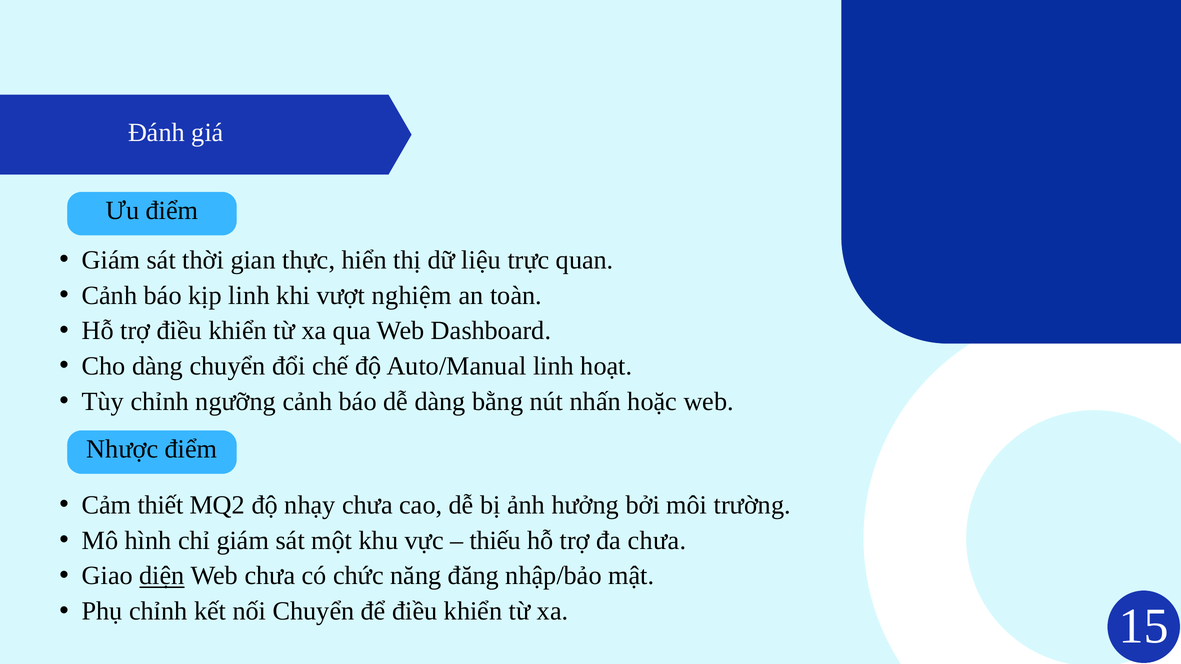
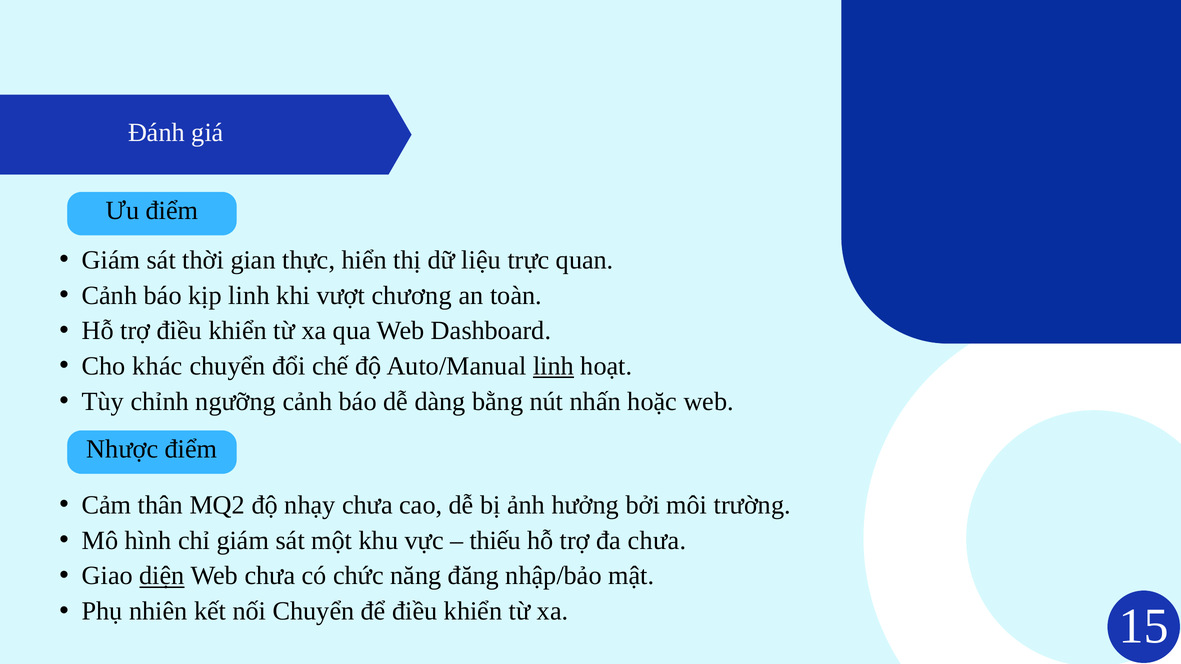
nghiệm: nghiệm -> chương (412, 295)
Cho dàng: dàng -> khác (157, 366)
linh underline: none -> present (554, 366)
thiết: thiết -> thân (160, 505)
Phụ chỉnh: chỉnh -> nhiên (158, 612)
